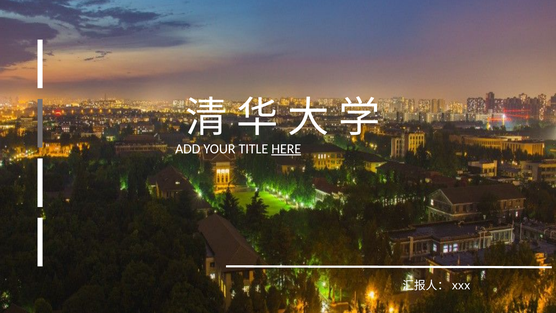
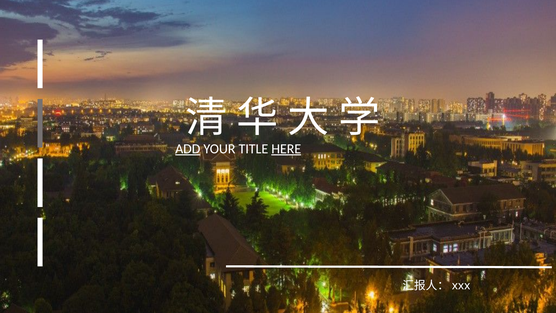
ADD underline: none -> present (188, 149)
